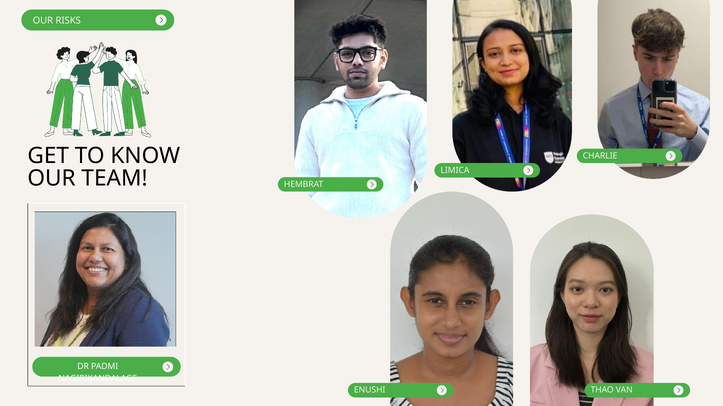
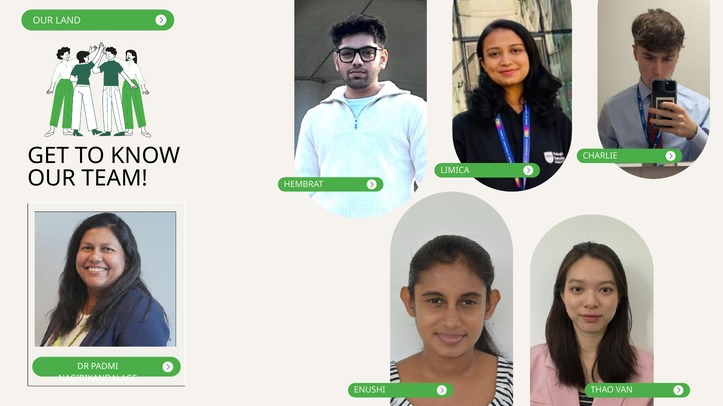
RISKS: RISKS -> LAND (68, 21)
